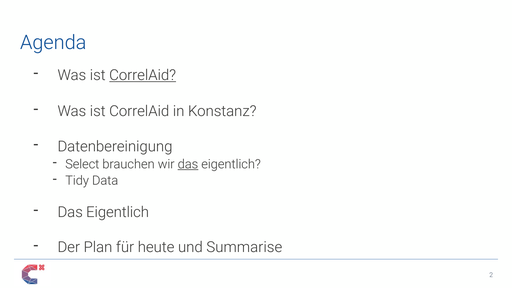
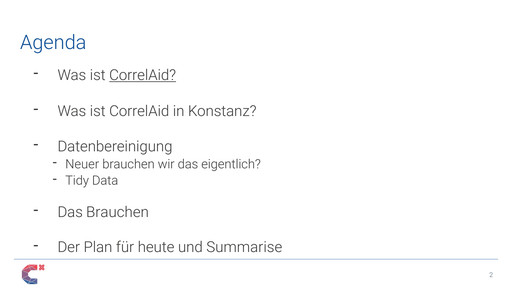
Select: Select -> Neuer (82, 164)
das underline: present -> none (188, 164)
Eigentlich: Eigentlich -> Brauchen (117, 212)
